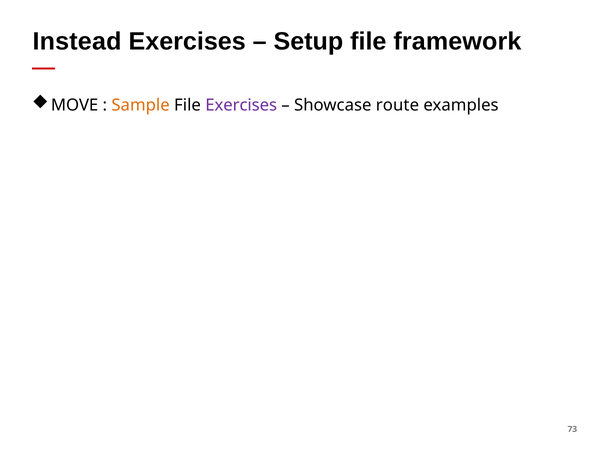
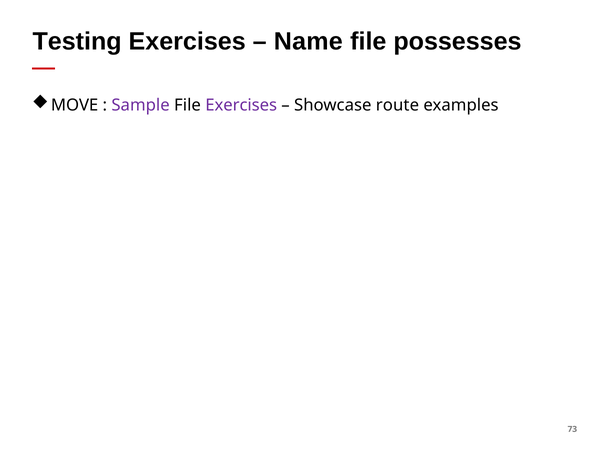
Instead: Instead -> Testing (77, 41)
Setup: Setup -> Name (308, 41)
framework: framework -> possesses (457, 41)
Sample colour: orange -> purple (141, 105)
